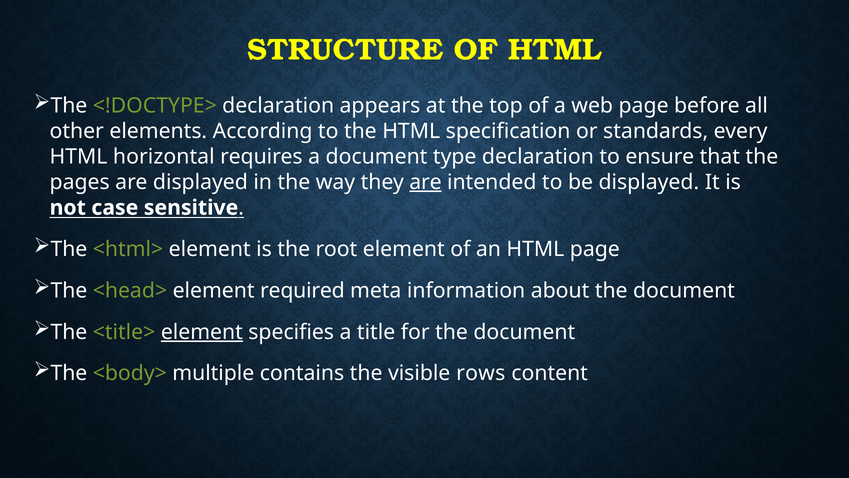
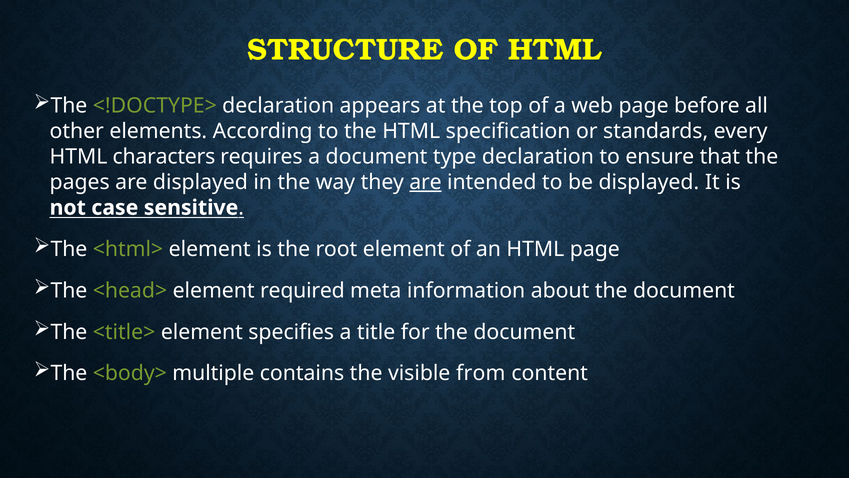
horizontal: horizontal -> characters (164, 157)
element underline: present -> none (202, 332)
rows: rows -> from (481, 373)
